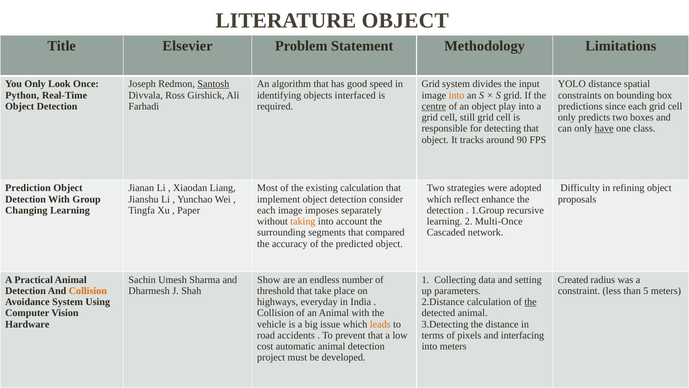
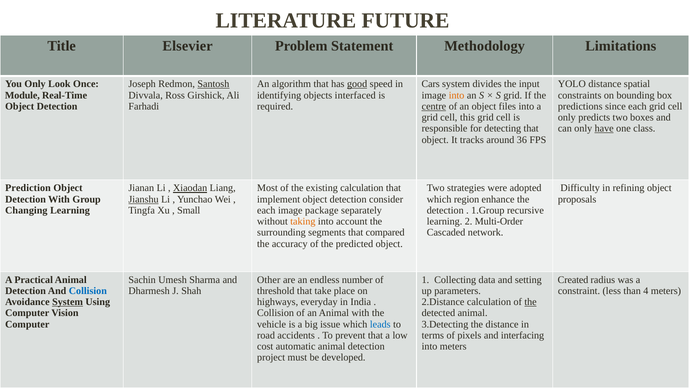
LITERATURE OBJECT: OBJECT -> FUTURE (405, 21)
good underline: none -> present (357, 84)
Grid: Grid -> Cars (431, 84)
Python: Python -> Module (22, 95)
play: play -> files (507, 106)
still: still -> this (467, 117)
90: 90 -> 36 (522, 140)
Xiaodan underline: none -> present (190, 188)
Jianshu underline: none -> present (144, 199)
reflect: reflect -> region (467, 199)
Paper: Paper -> Small (189, 210)
imposes: imposes -> package (322, 210)
Multi-Once: Multi-Once -> Multi-Order (499, 221)
Show: Show -> Other (269, 279)
Collision colour: orange -> blue (88, 291)
5: 5 -> 4 (646, 291)
System underline: none -> present (68, 302)
Hardware: Hardware -> Computer (27, 324)
leads colour: orange -> blue (380, 324)
